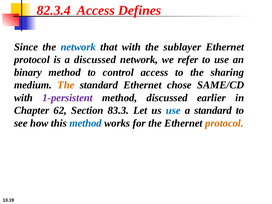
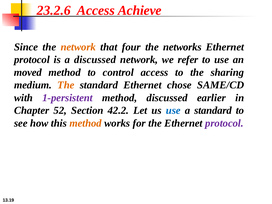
82.3.4: 82.3.4 -> 23.2.6 (54, 10)
Defines: Defines -> Achieve (140, 10)
network colour: blue -> orange (78, 47)
that with: with -> four (131, 47)
sublayer: sublayer -> networks (182, 47)
binary: binary -> moved (28, 72)
62: 62 -> 52 (60, 110)
83.3: 83.3 -> 42.2 (118, 110)
method colour: blue -> orange (86, 123)
protocol colour: orange -> purple (224, 123)
